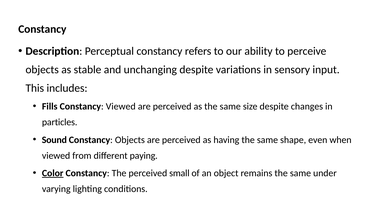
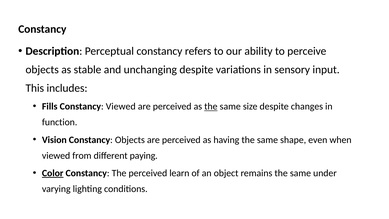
the underline: none -> present (211, 106)
particles: particles -> function (60, 122)
Sound: Sound -> Vision (54, 140)
small: small -> learn (179, 173)
